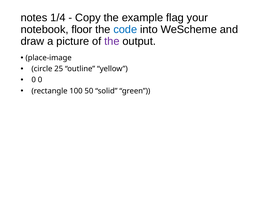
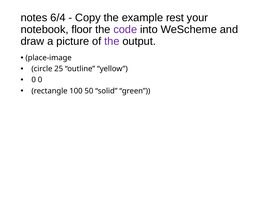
1/4: 1/4 -> 6/4 (58, 18)
flag: flag -> rest (175, 18)
code colour: blue -> purple (125, 29)
